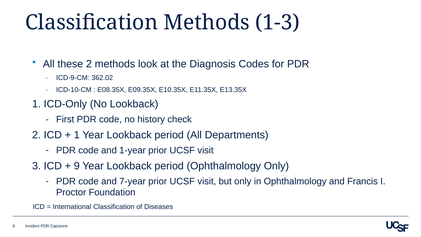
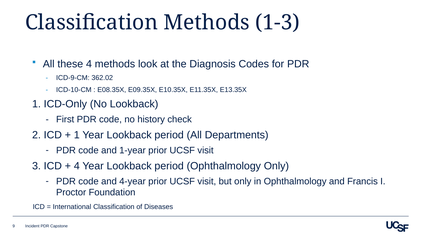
these 2: 2 -> 4 (89, 64)
9: 9 -> 4 (77, 166)
7-year: 7-year -> 4-year (133, 181)
